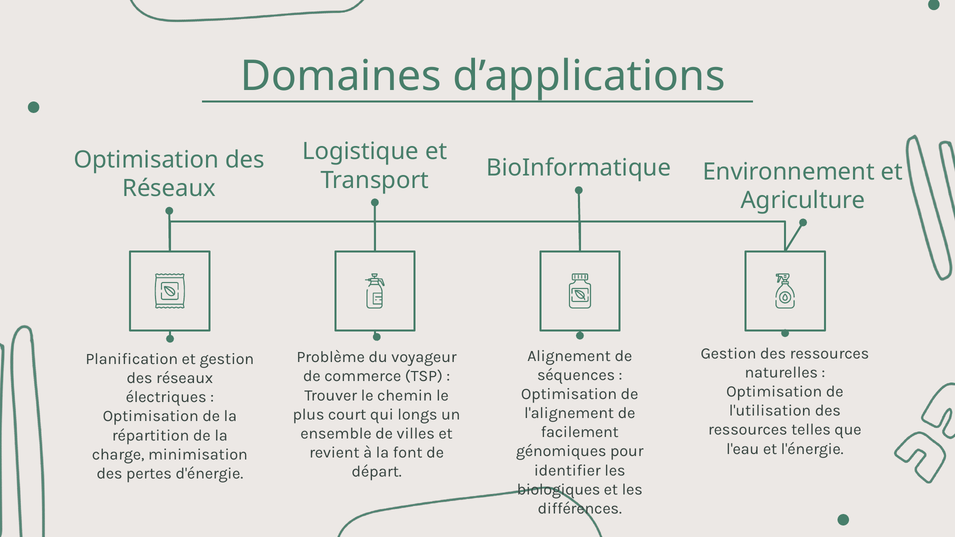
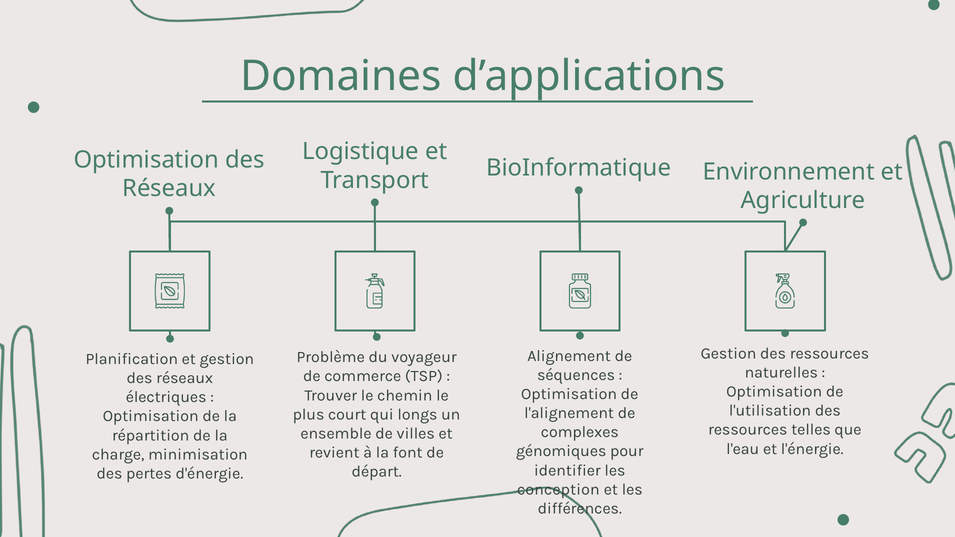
facilement: facilement -> complexes (580, 432)
biologiques: biologiques -> conception (558, 490)
